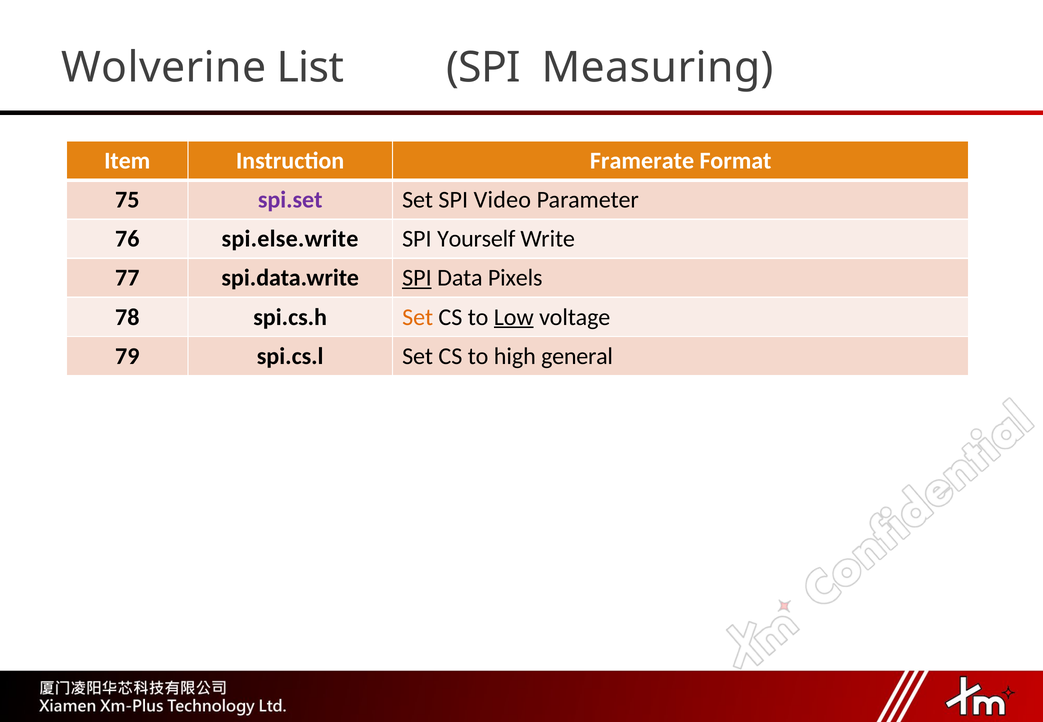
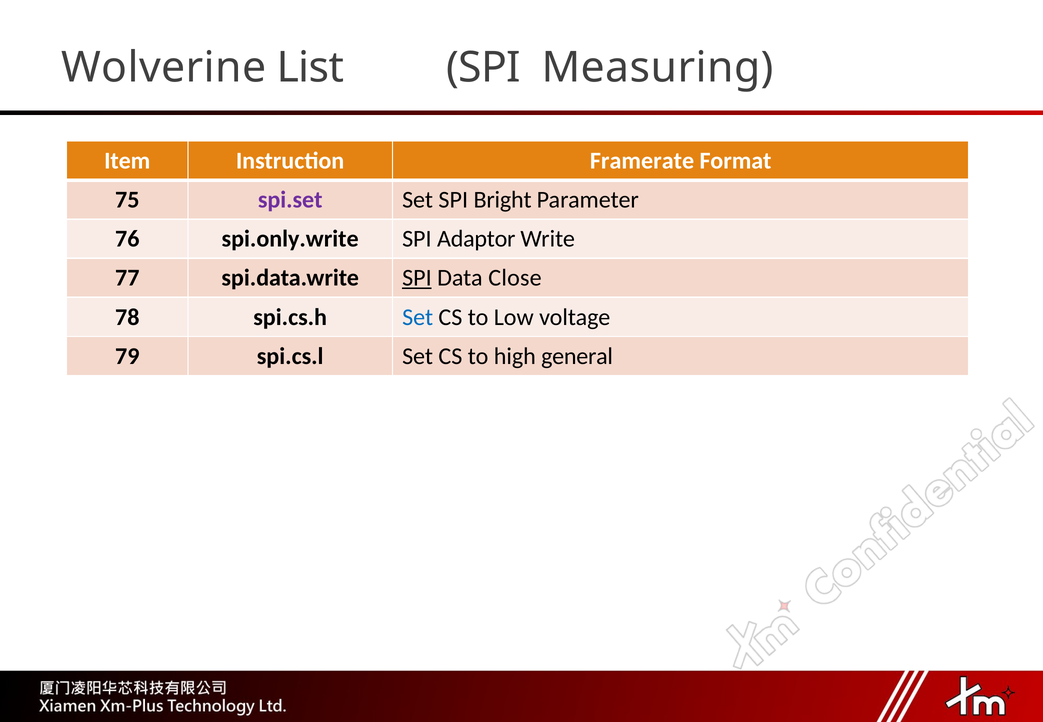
Video: Video -> Bright (503, 200)
spi.else.write: spi.else.write -> spi.only.write (290, 239)
Yourself: Yourself -> Adaptor (476, 239)
Pixels: Pixels -> Close (515, 278)
Set colour: orange -> blue (418, 317)
Low underline: present -> none (514, 317)
